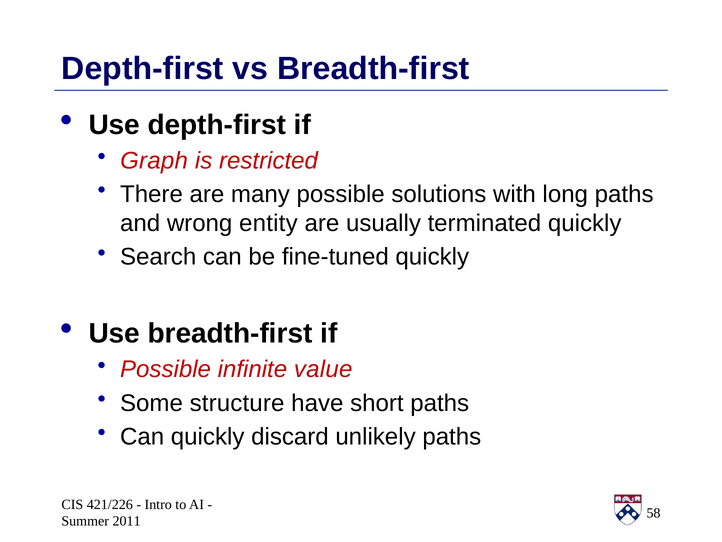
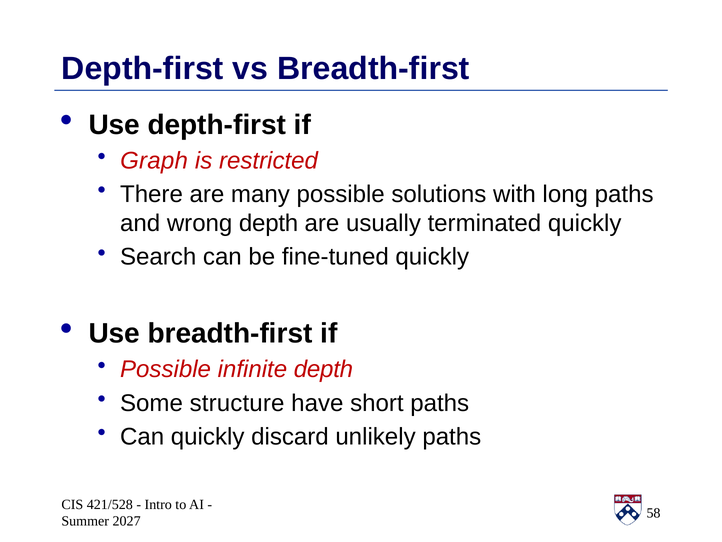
wrong entity: entity -> depth (269, 223)
infinite value: value -> depth (323, 369)
421/226: 421/226 -> 421/528 (110, 504)
2011: 2011 -> 2027 (127, 521)
